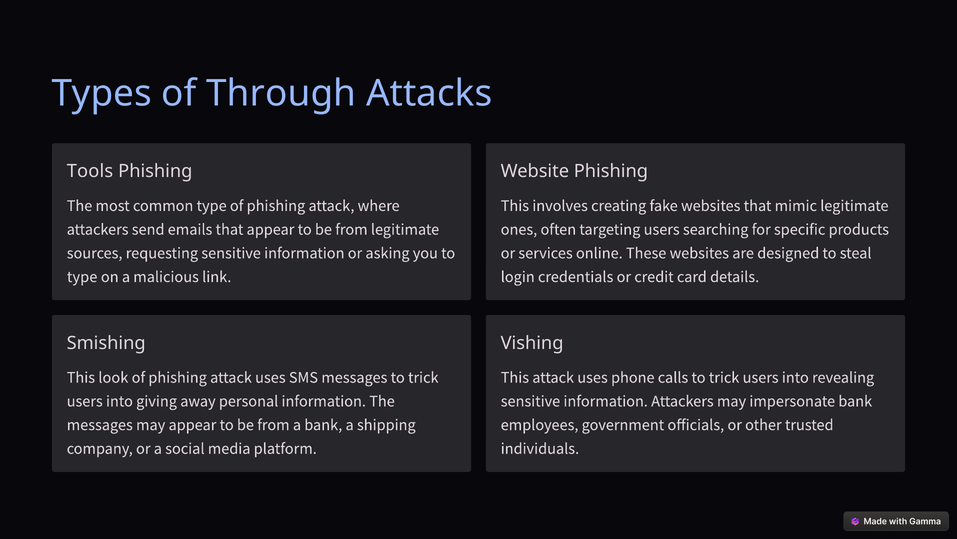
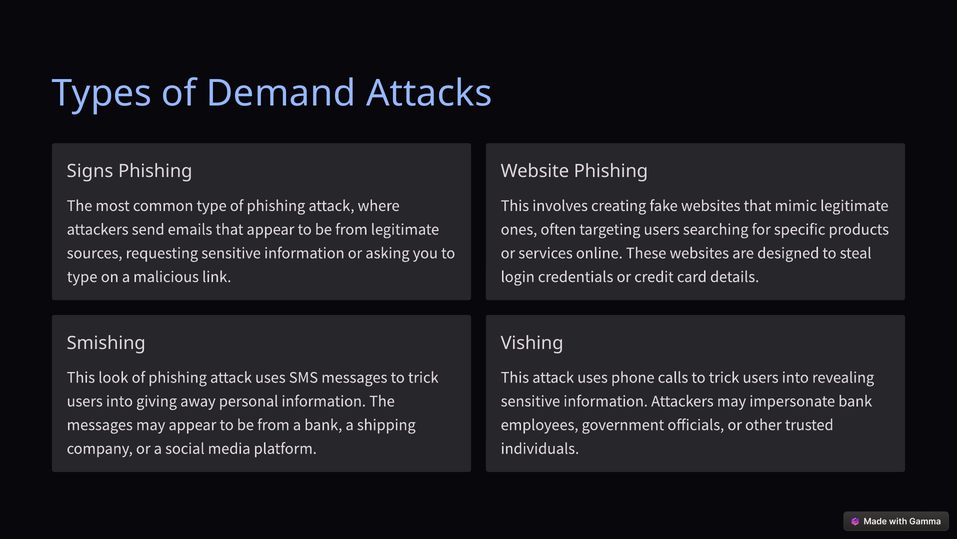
Through: Through -> Demand (281, 94)
Tools: Tools -> Signs (90, 171)
